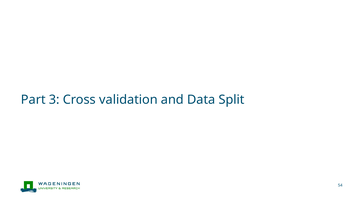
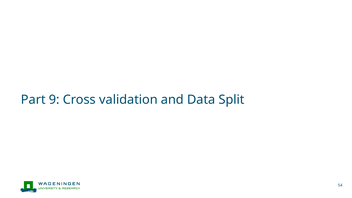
3: 3 -> 9 (54, 100)
